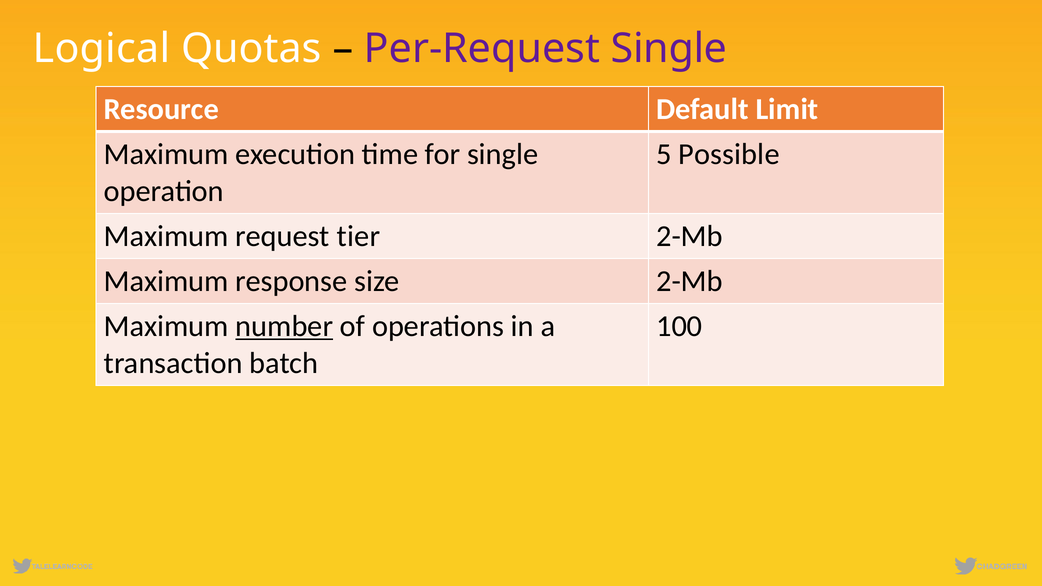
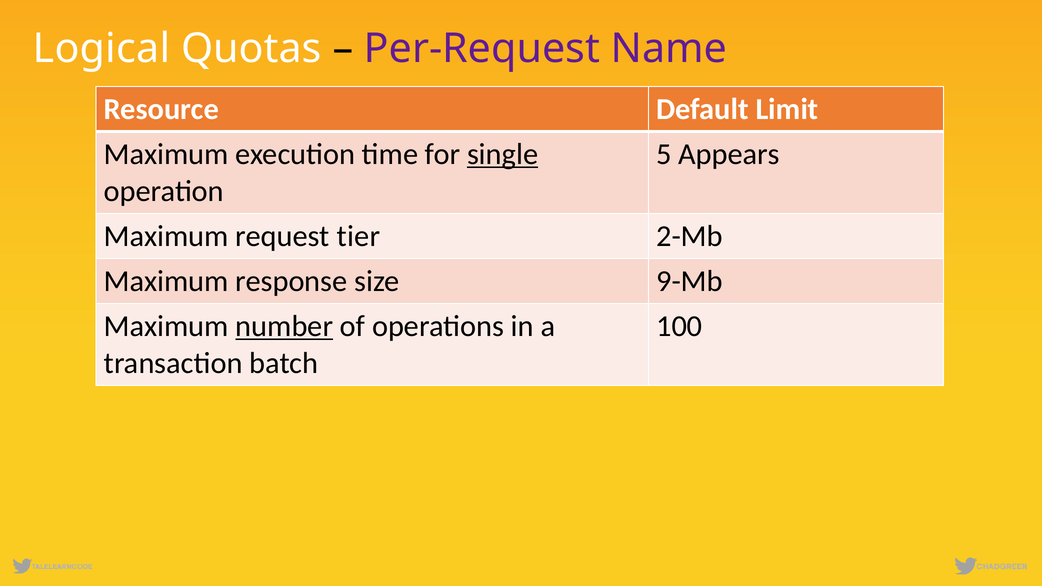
Per-Request Single: Single -> Name (669, 49)
single underline: none -> present (503, 154)
Possible: Possible -> Appears (729, 154)
size 2-Mb: 2-Mb -> 9-Mb (689, 281)
